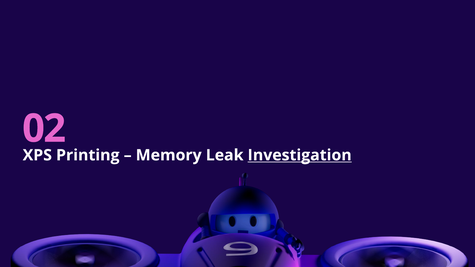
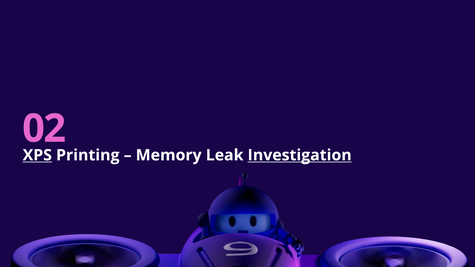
XPS underline: none -> present (37, 155)
